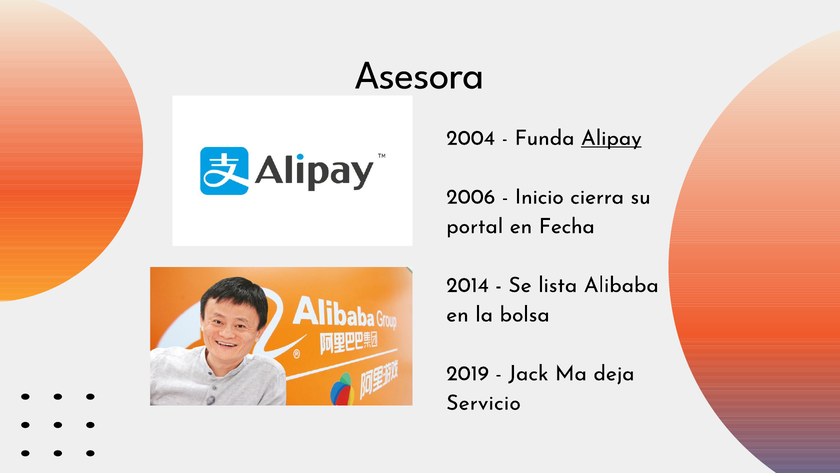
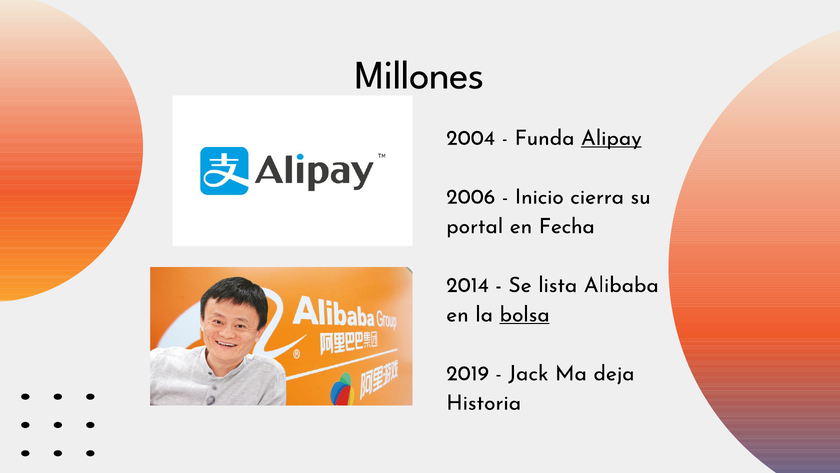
Asesora: Asesora -> Millones (419, 75)
bolsa underline: none -> present (525, 314)
Servicio: Servicio -> Historia (484, 402)
